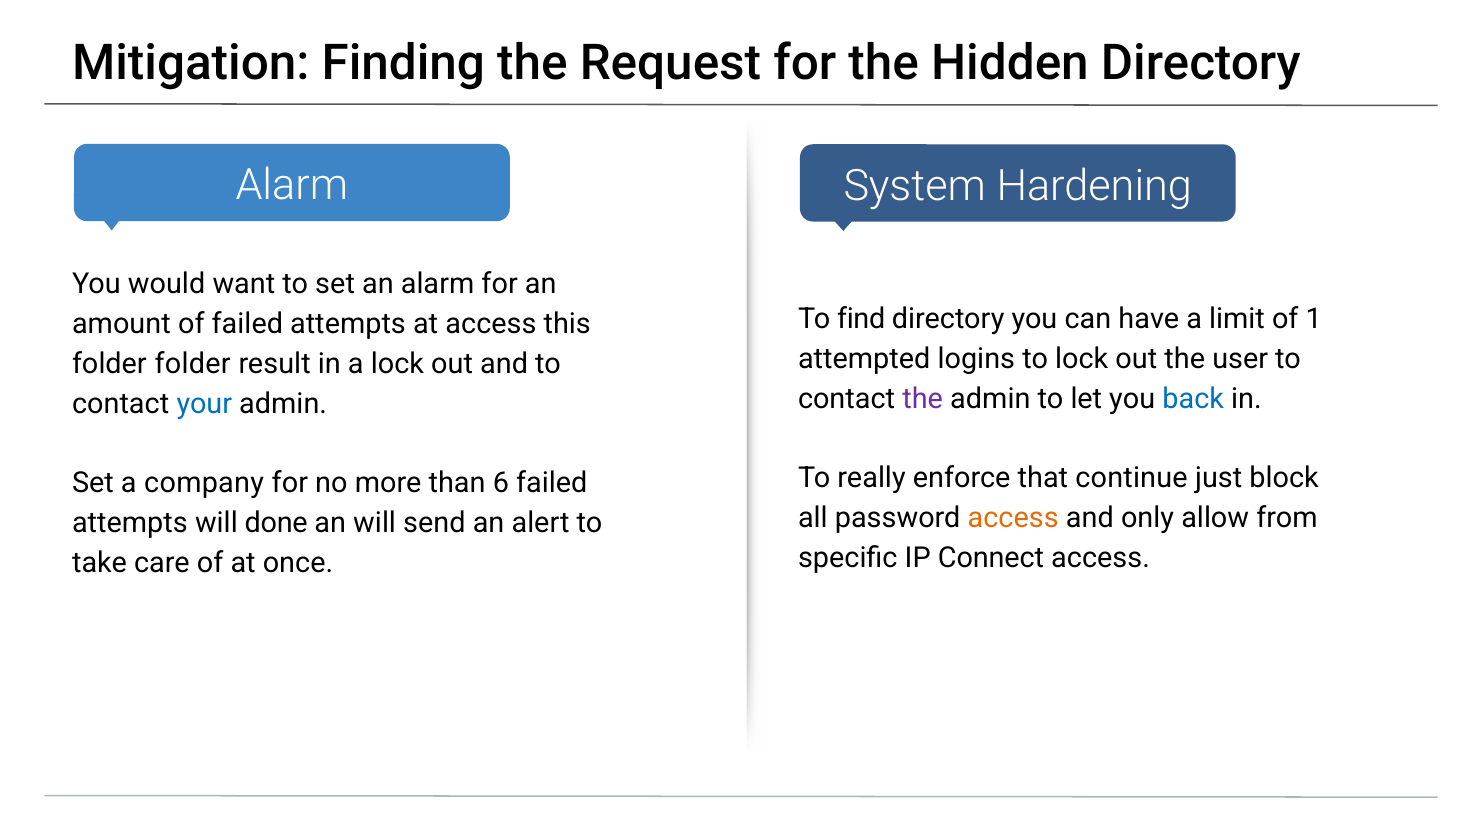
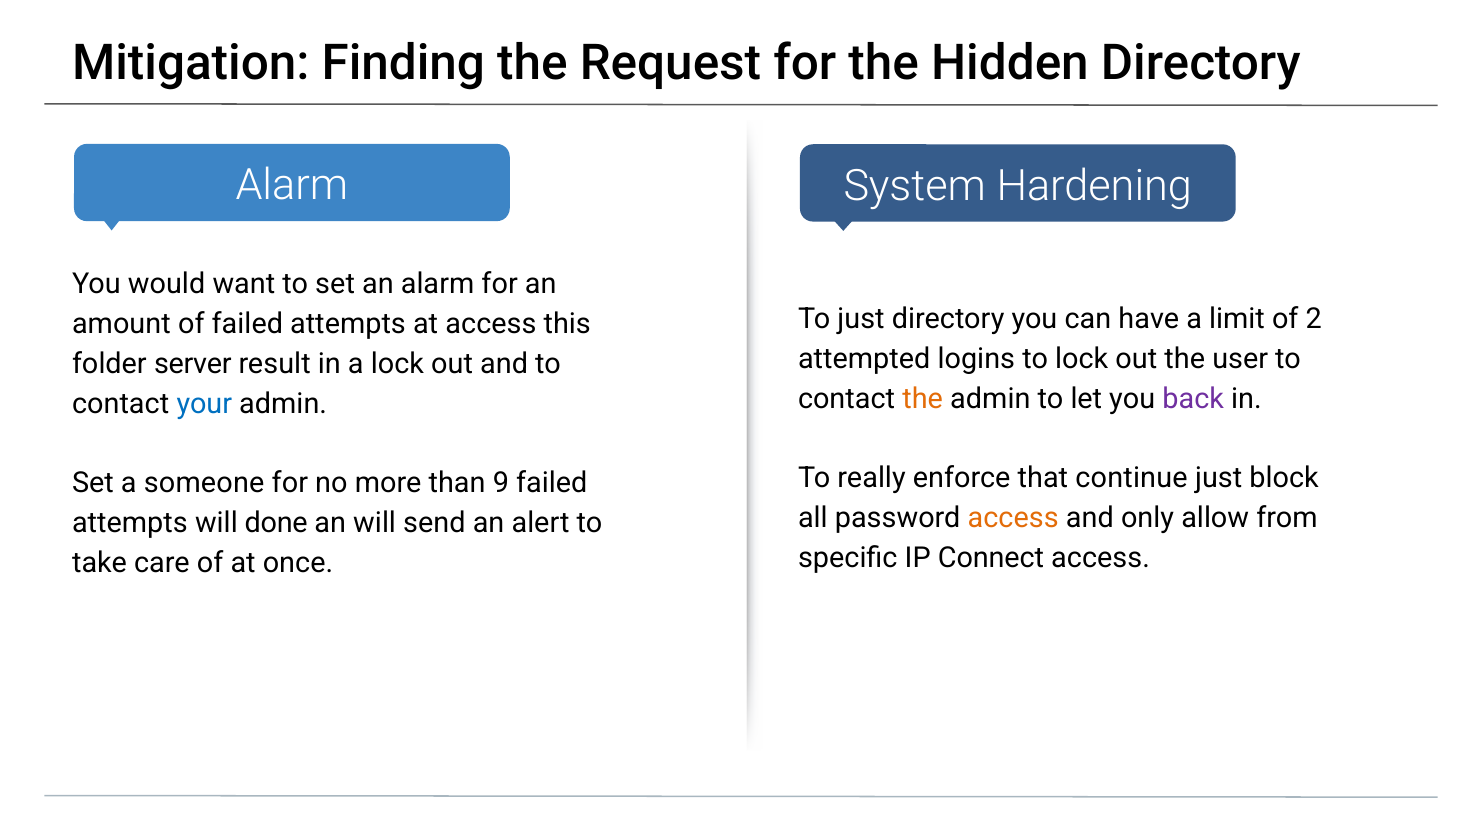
To find: find -> just (861, 319)
1: 1 -> 2 (1314, 319)
folder folder: folder -> server (193, 364)
the colour: purple -> orange (923, 399)
back colour: blue -> purple (1193, 399)
company: company -> someone (204, 483)
6: 6 -> 9 (501, 483)
